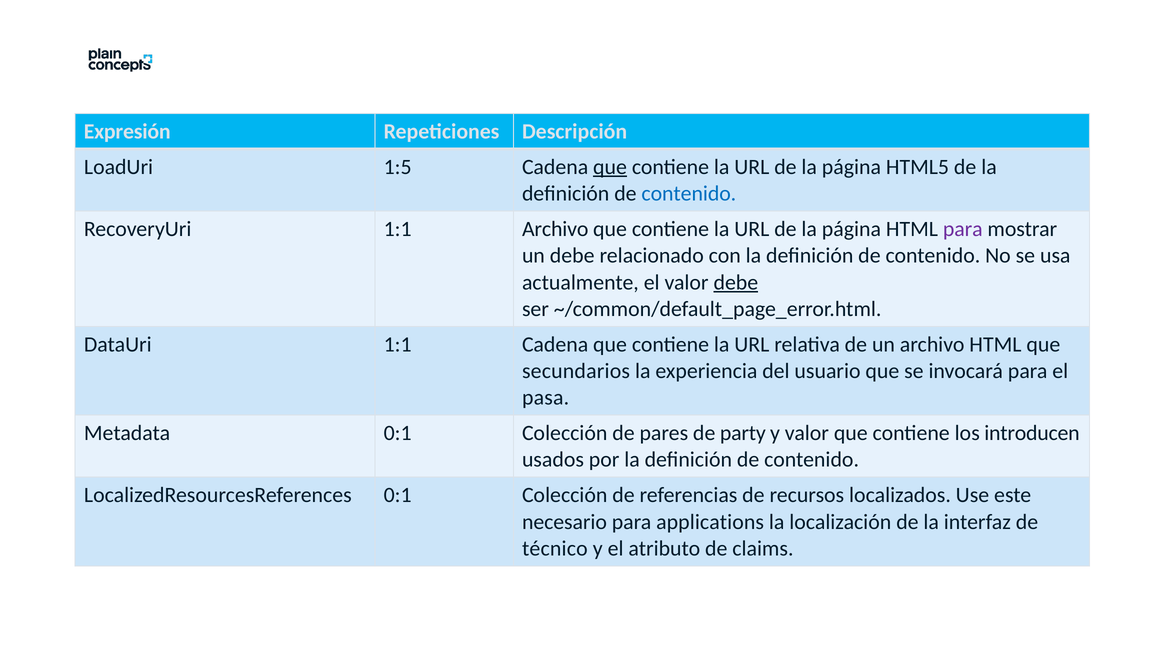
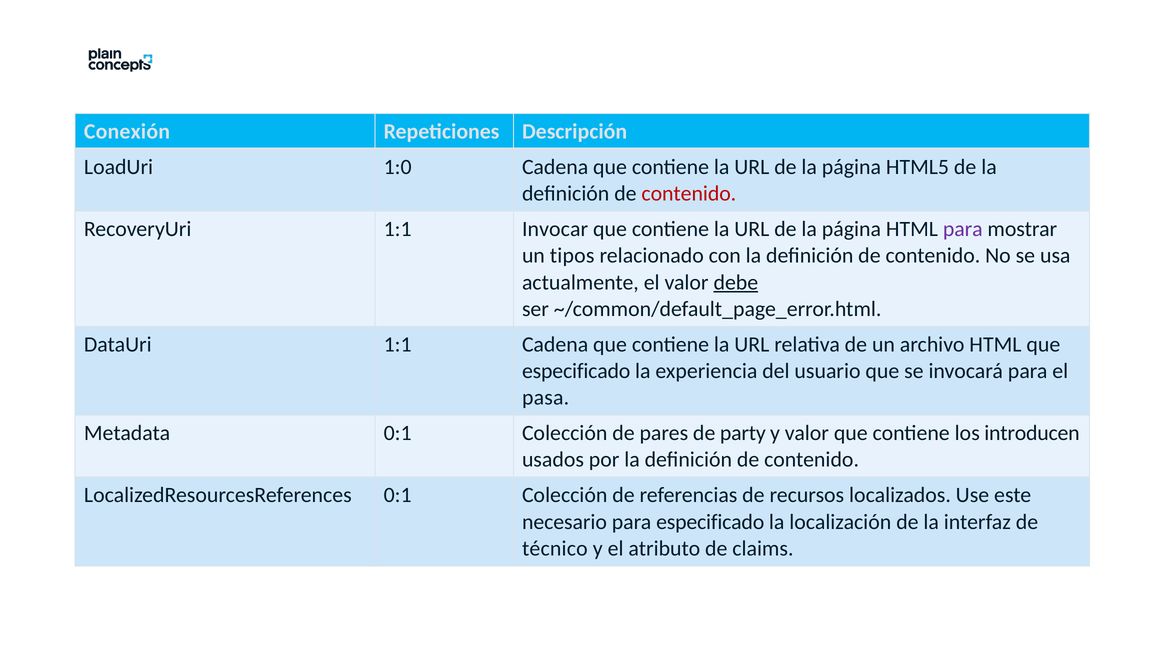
Expresión: Expresión -> Conexión (127, 132)
1:5: 1:5 -> 1:0 (398, 167)
que underline: present -> none (610, 167)
contenido colour: blue -> red (689, 194)
1:1 Archivo: Archivo -> Invocar (555, 229)
un debe: debe -> tipos (572, 256)
secundarios: secundarios -> especificado (576, 371)
para applications: applications -> especificado (710, 522)
